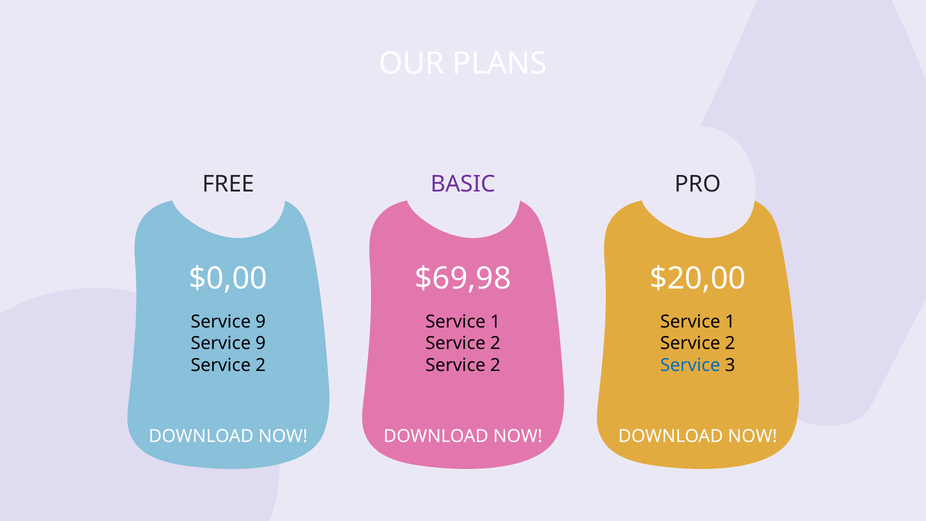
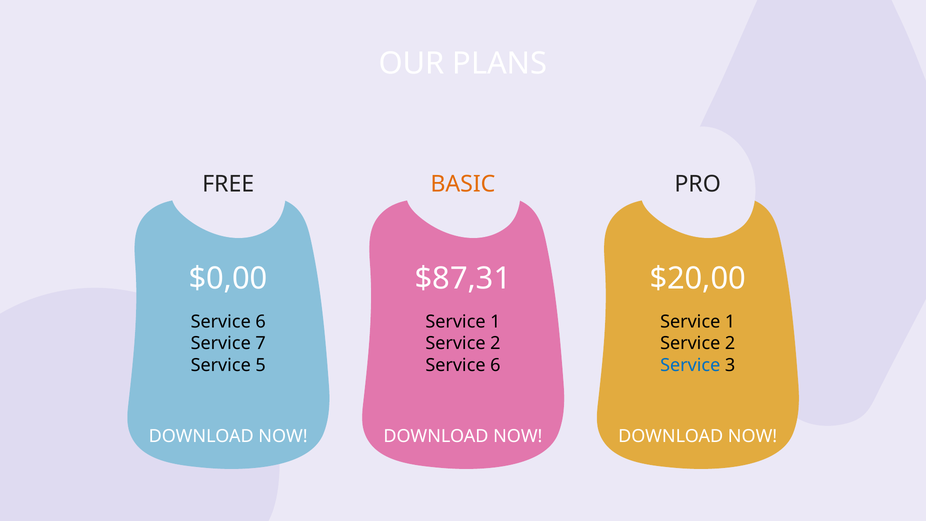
BASIC colour: purple -> orange (463, 184)
$69,98: $69,98 -> $87,31 (463, 278)
9: 9 -> 6 (261, 322)
9: 9 -> 7 (261, 343)
2: 2 -> 5 (261, 365)
2: 2 -> 6 (495, 365)
